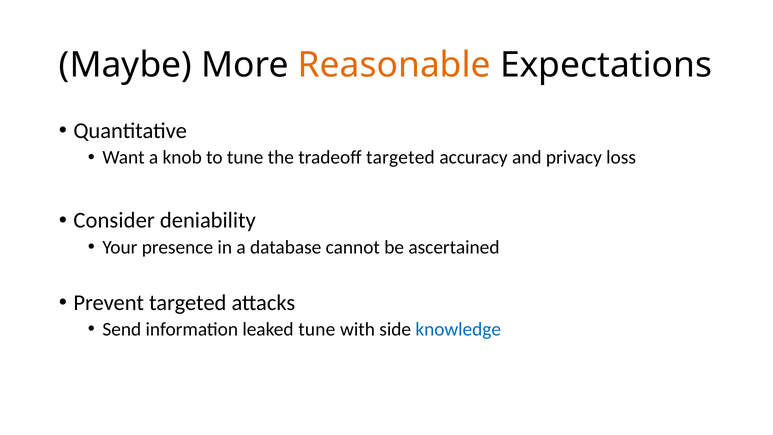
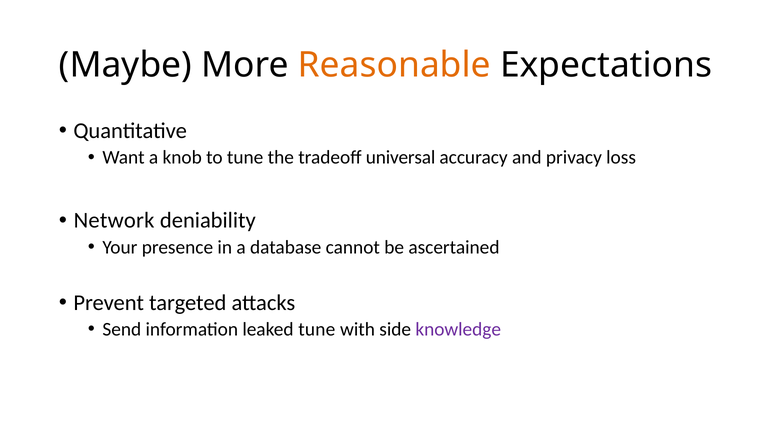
tradeoff targeted: targeted -> universal (401, 157)
Consider: Consider -> Network (114, 220)
knowledge colour: blue -> purple (458, 329)
